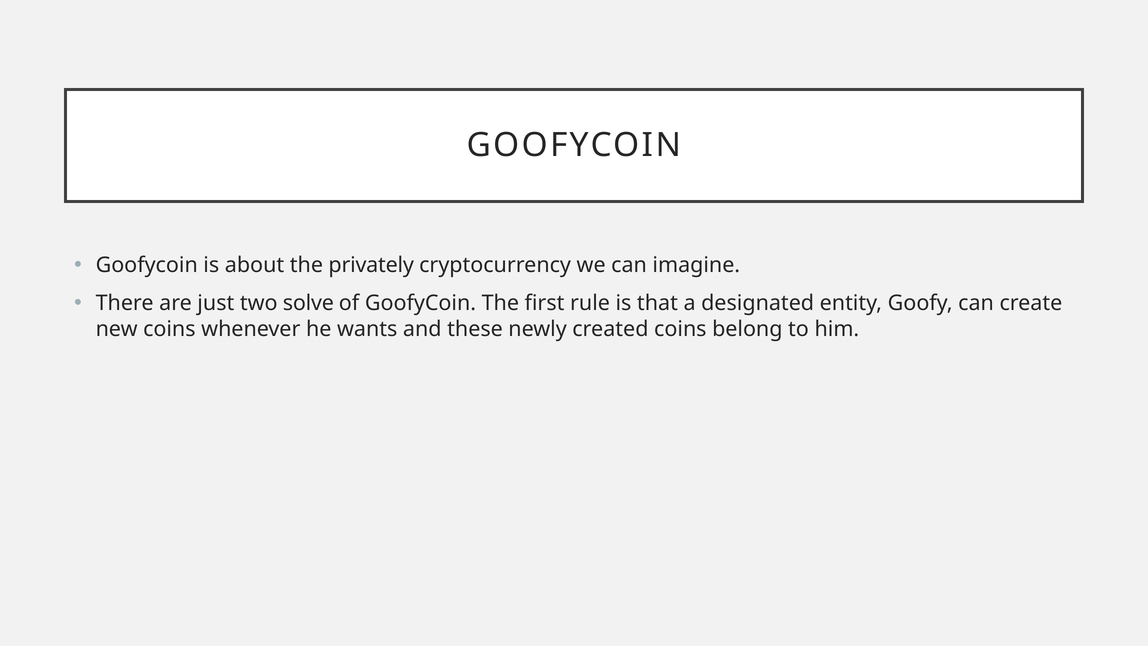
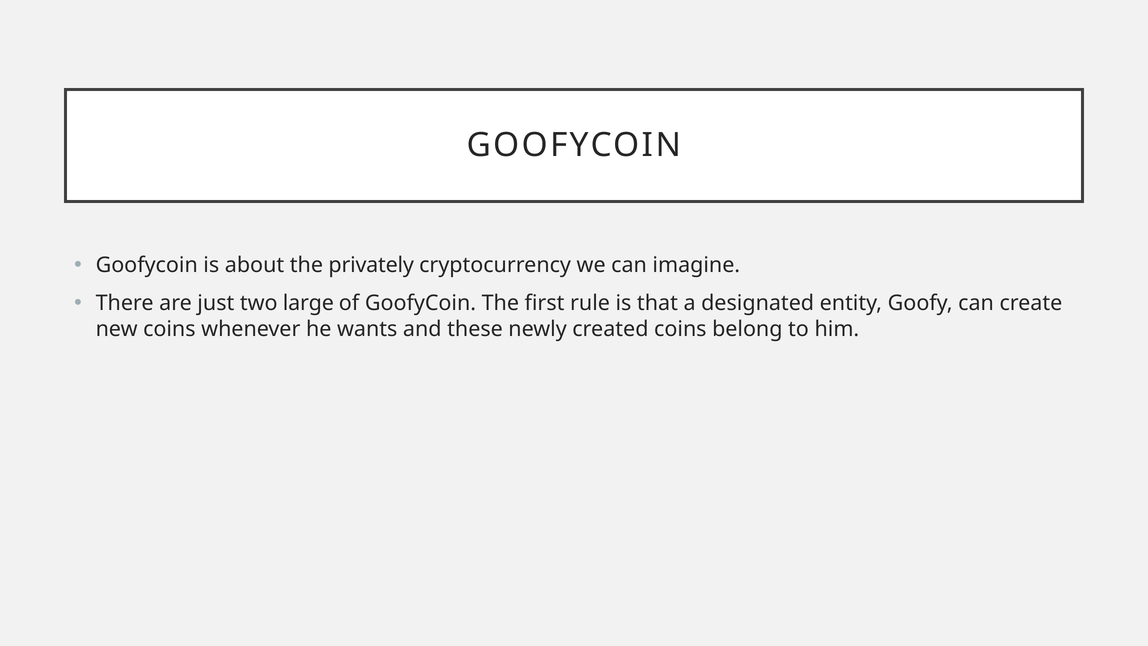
solve: solve -> large (308, 303)
